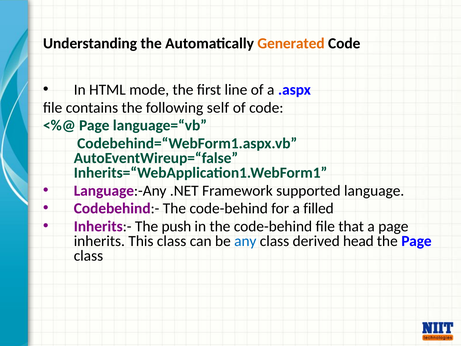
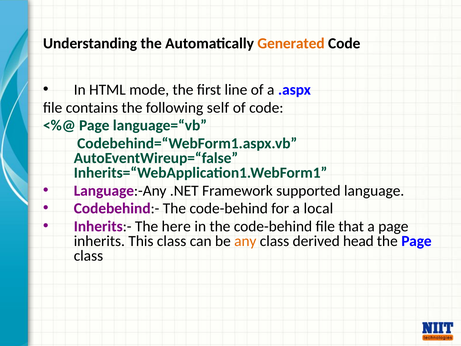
filled: filled -> local (318, 208)
push: push -> here (176, 226)
any colour: blue -> orange (245, 241)
